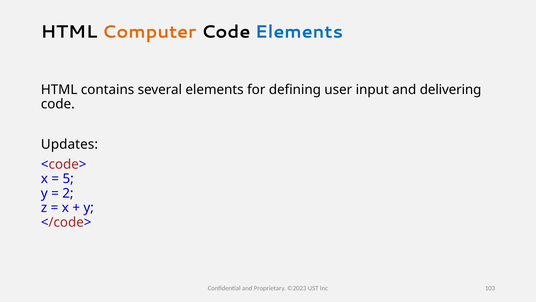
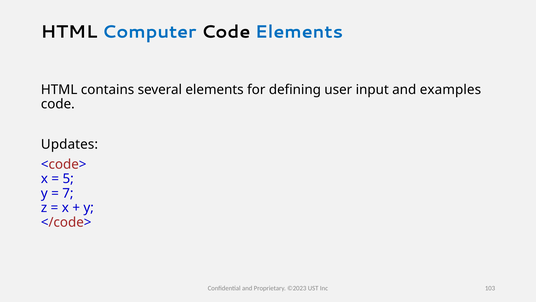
Computer colour: orange -> blue (149, 32)
delivering: delivering -> examples (450, 89)
2: 2 -> 7 (68, 193)
